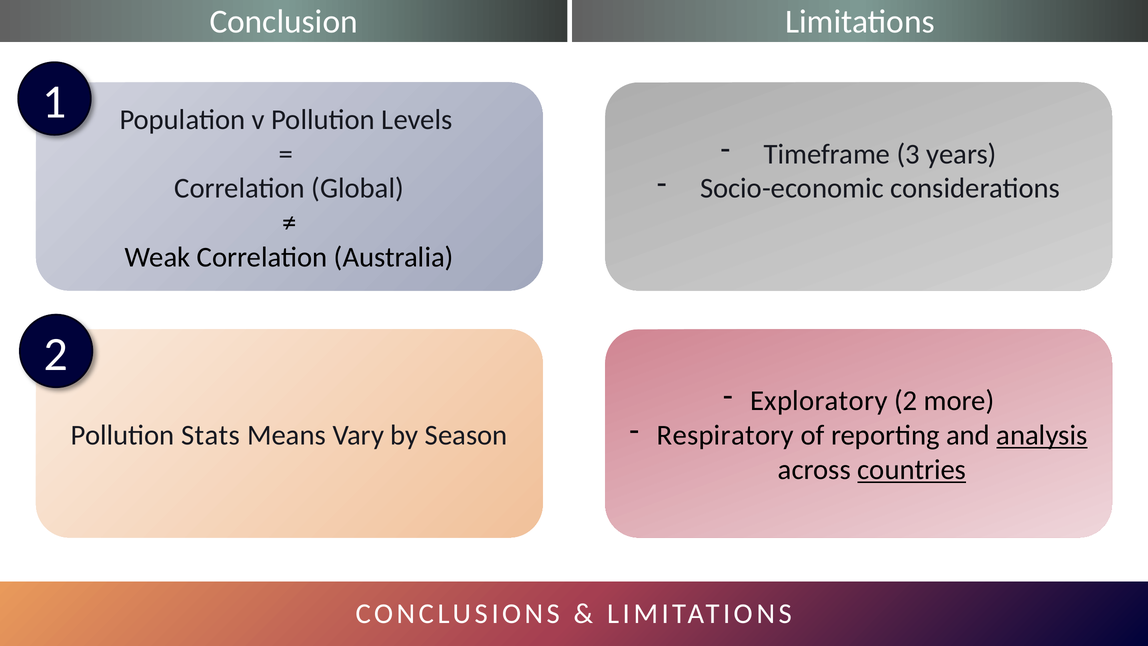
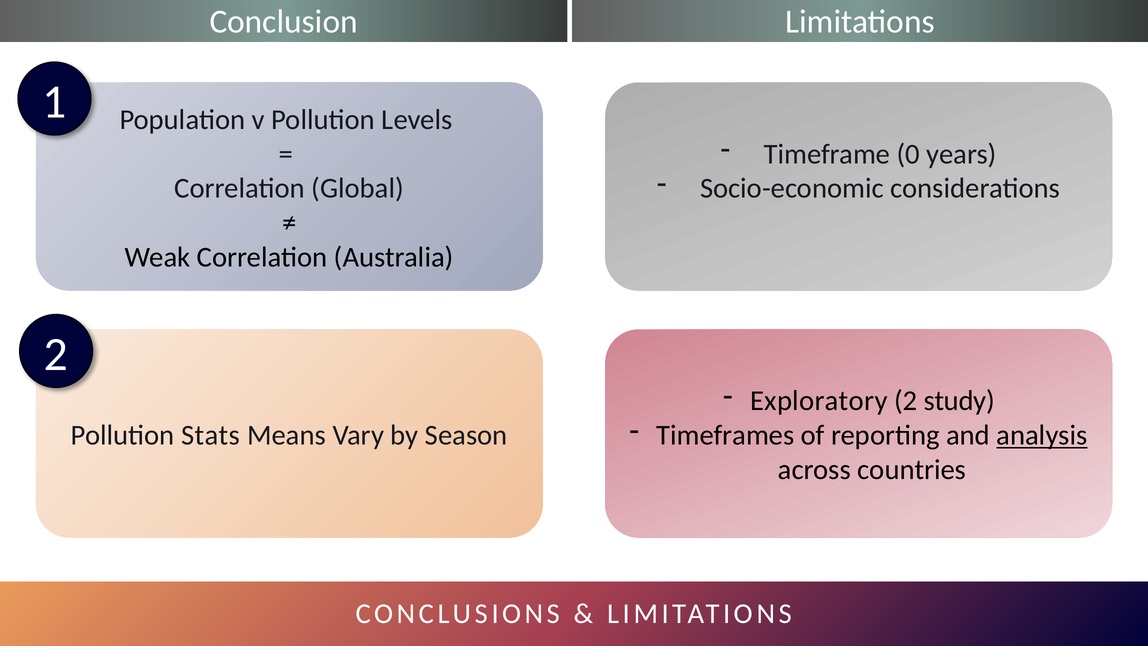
3: 3 -> 0 (908, 154)
more: more -> study (959, 401)
Respiratory: Respiratory -> Timeframes (725, 435)
countries underline: present -> none (912, 470)
